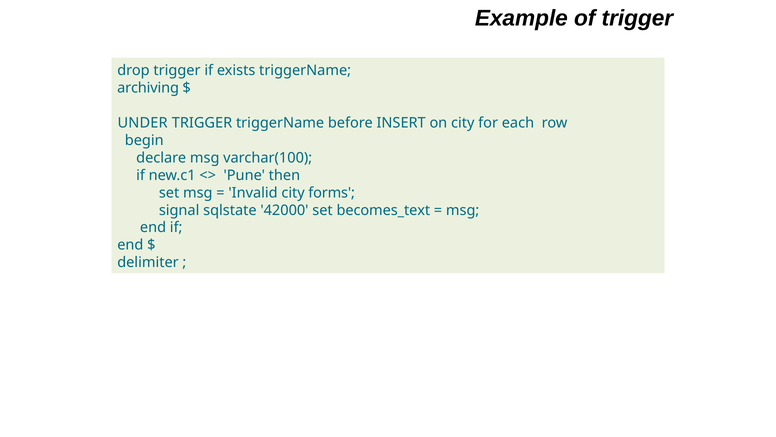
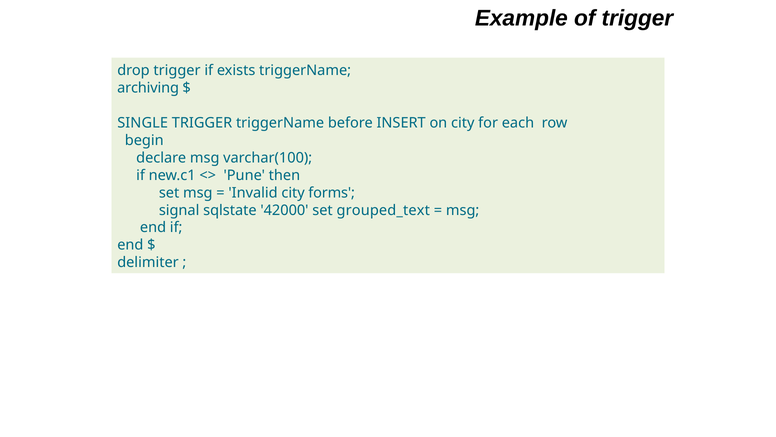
UNDER: UNDER -> SINGLE (143, 123)
becomes_text: becomes_text -> grouped_text (383, 210)
